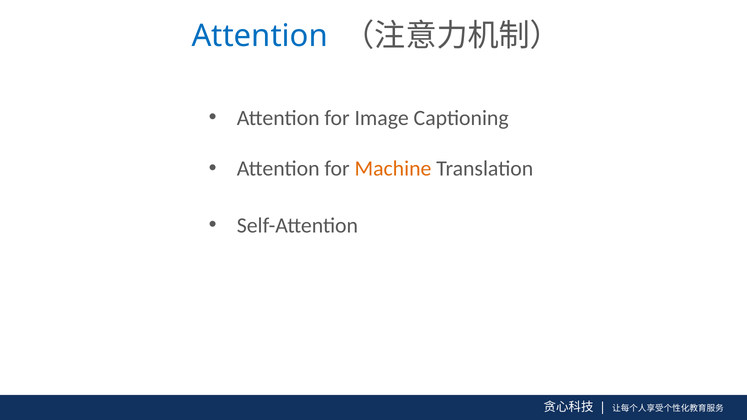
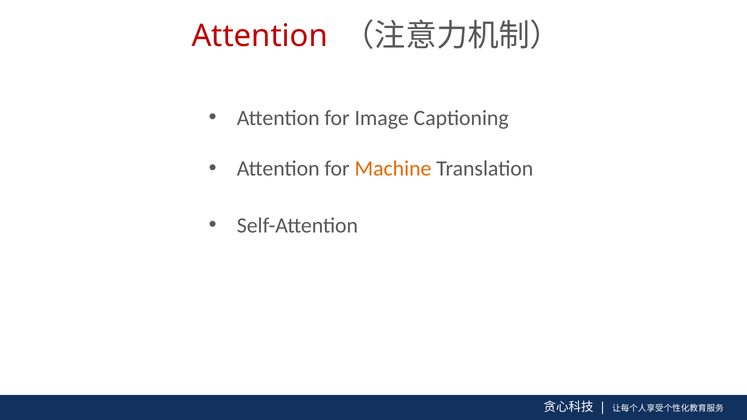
Attention colour: blue -> red (260, 36)
